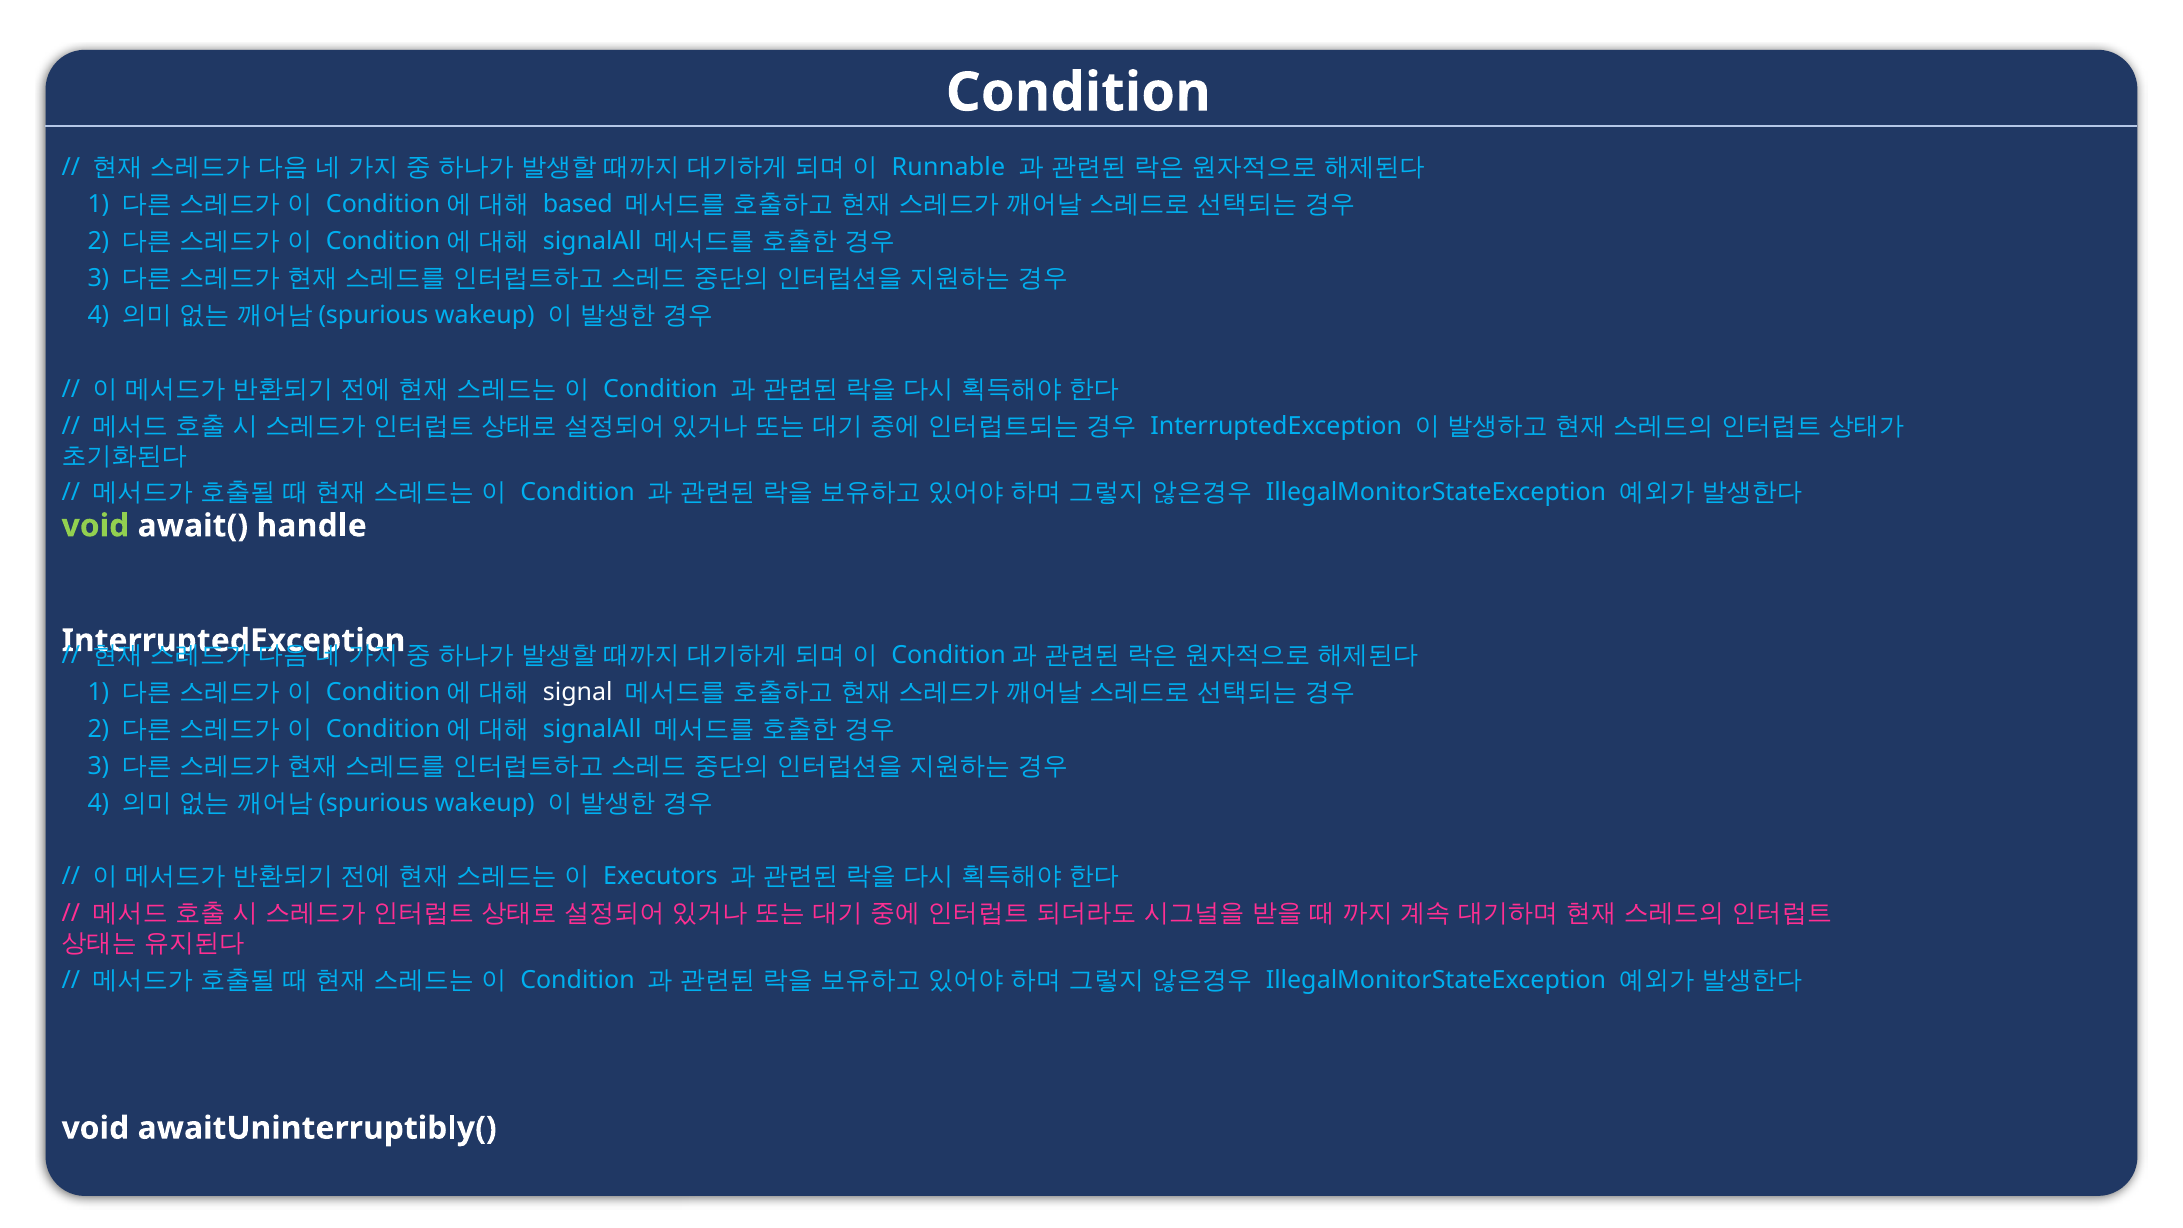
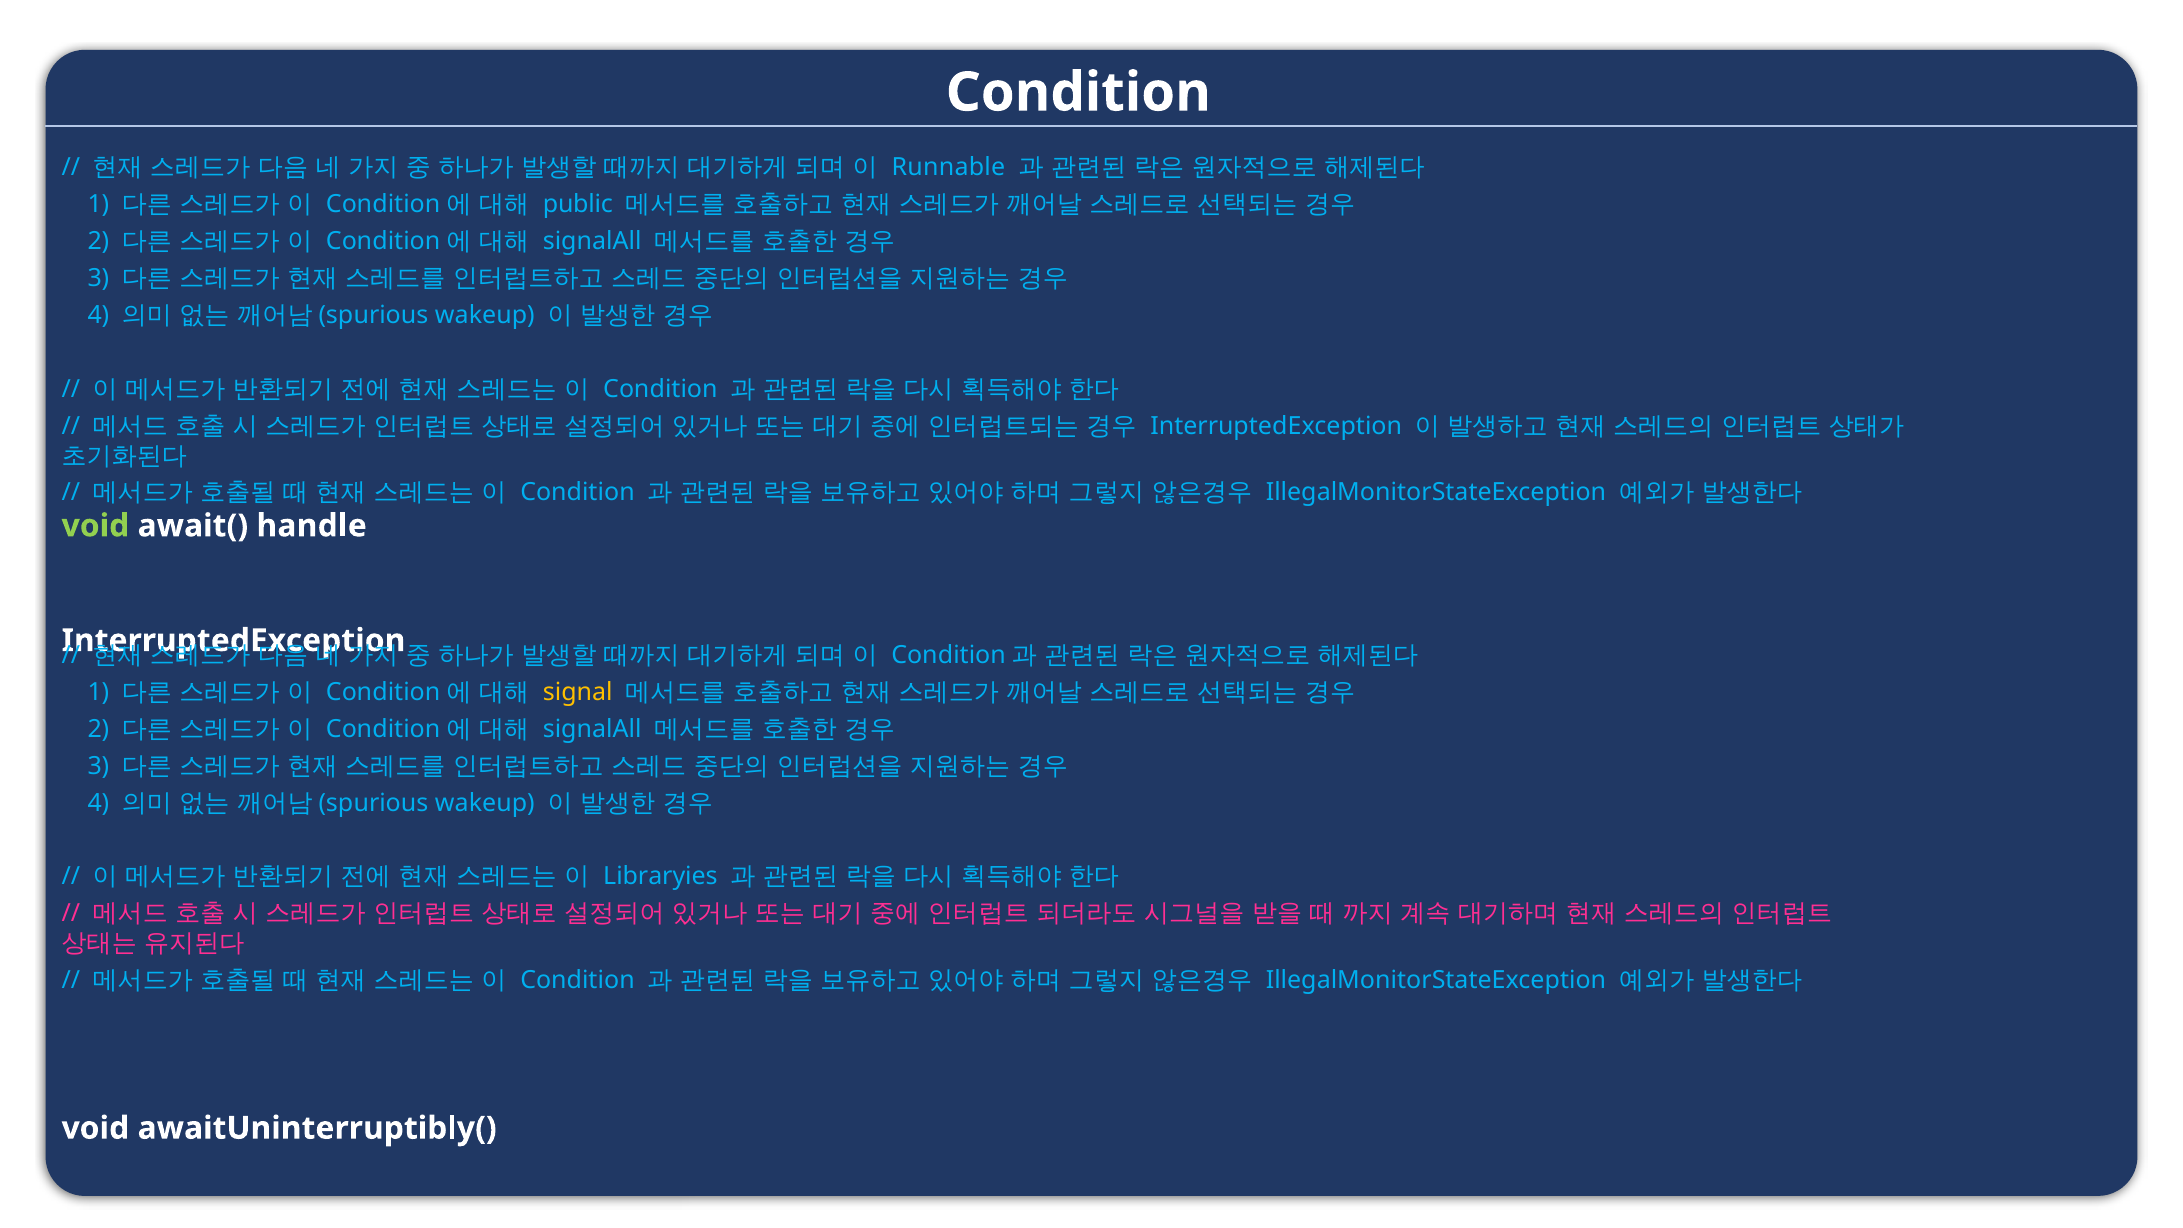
based: based -> public (578, 205)
signal colour: white -> yellow (578, 692)
Executors: Executors -> Libraryies (660, 877)
